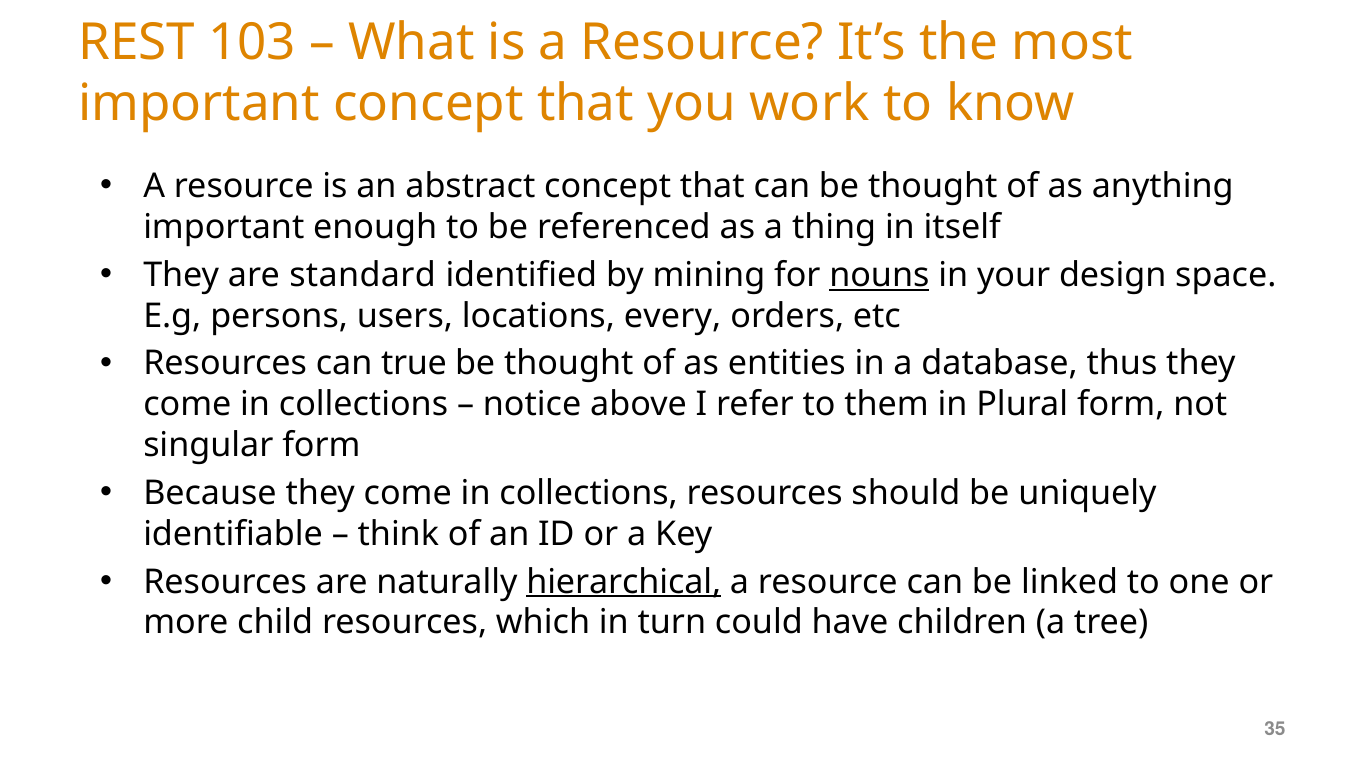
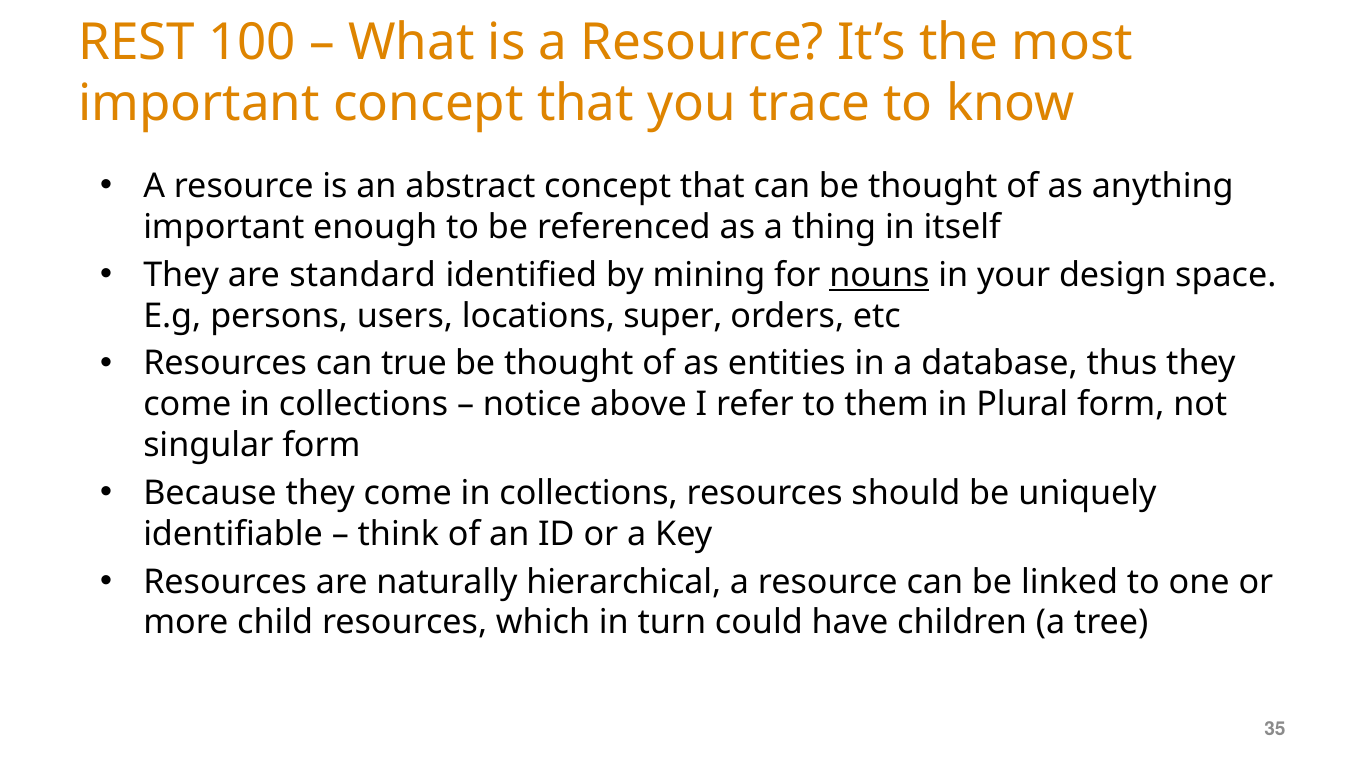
103: 103 -> 100 (252, 43)
work: work -> trace (810, 104)
every: every -> super (673, 316)
hierarchical underline: present -> none (624, 582)
